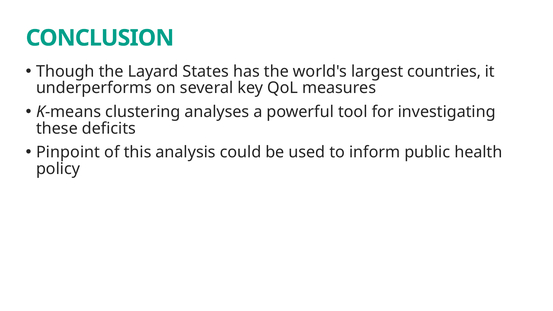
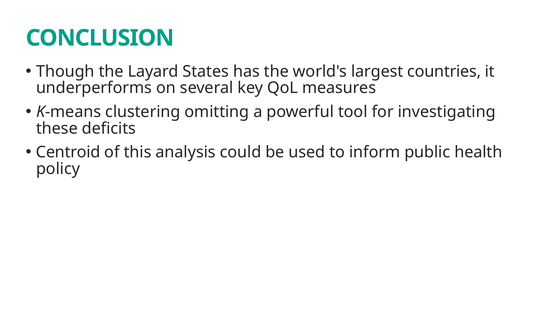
analyses: analyses -> omitting (217, 112)
Pinpoint: Pinpoint -> Centroid (68, 152)
